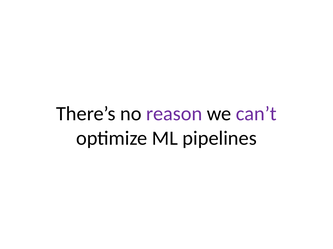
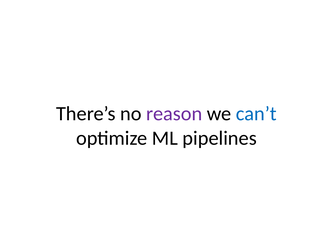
can’t colour: purple -> blue (256, 114)
